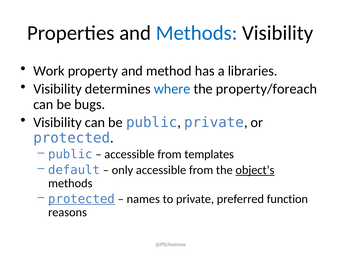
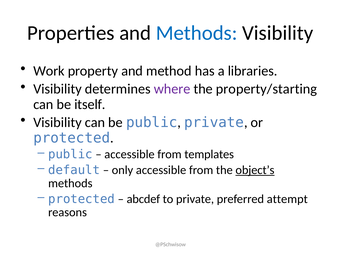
where colour: blue -> purple (172, 89)
property/foreach: property/foreach -> property/starting (267, 89)
bugs: bugs -> itself (90, 104)
protected underline: present -> none (82, 199)
names: names -> abcdef (143, 199)
function: function -> attempt (287, 199)
